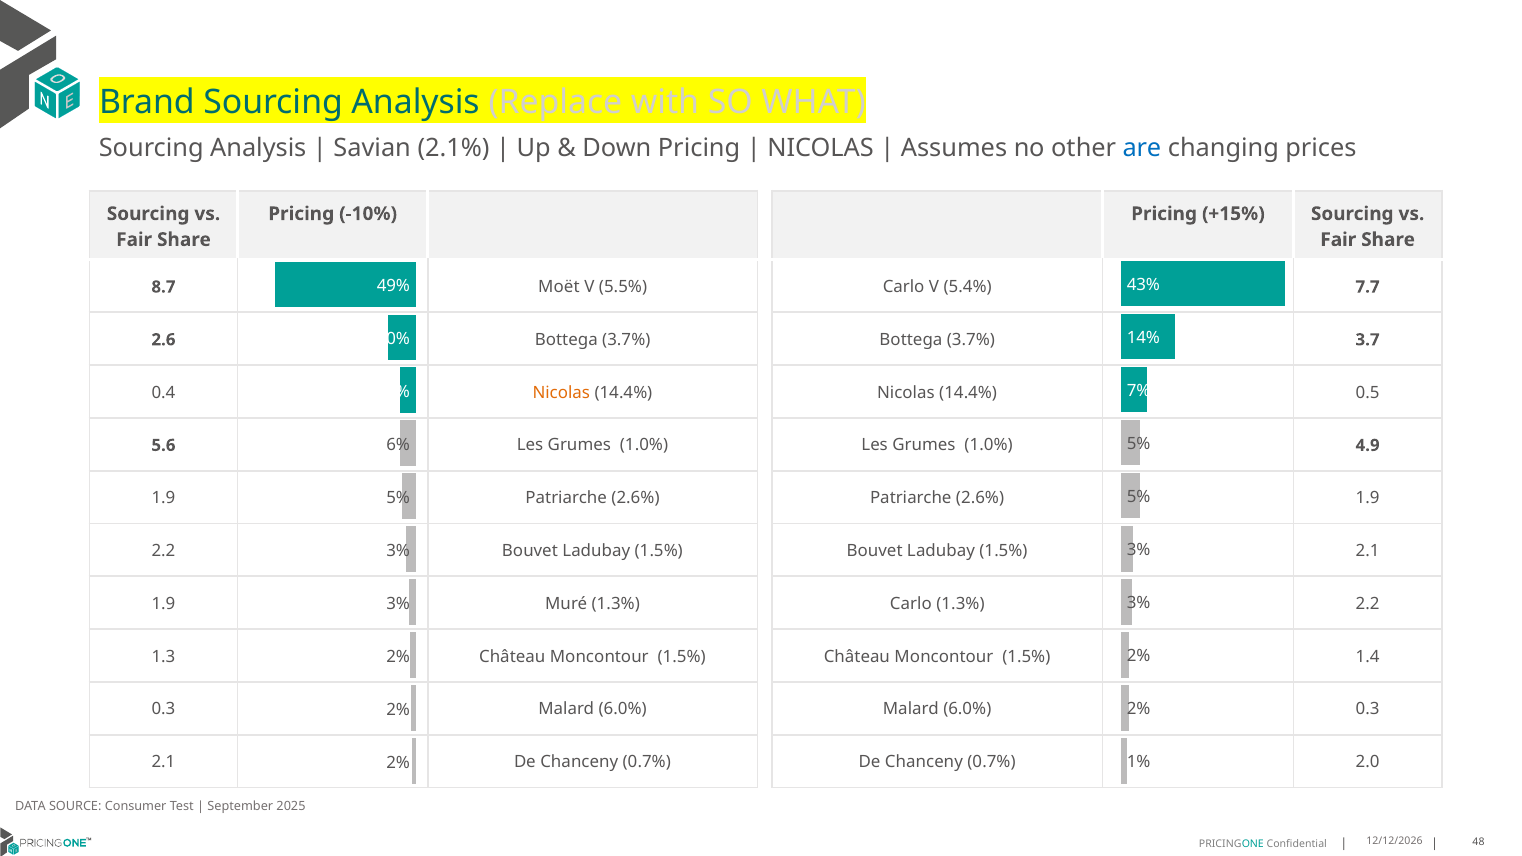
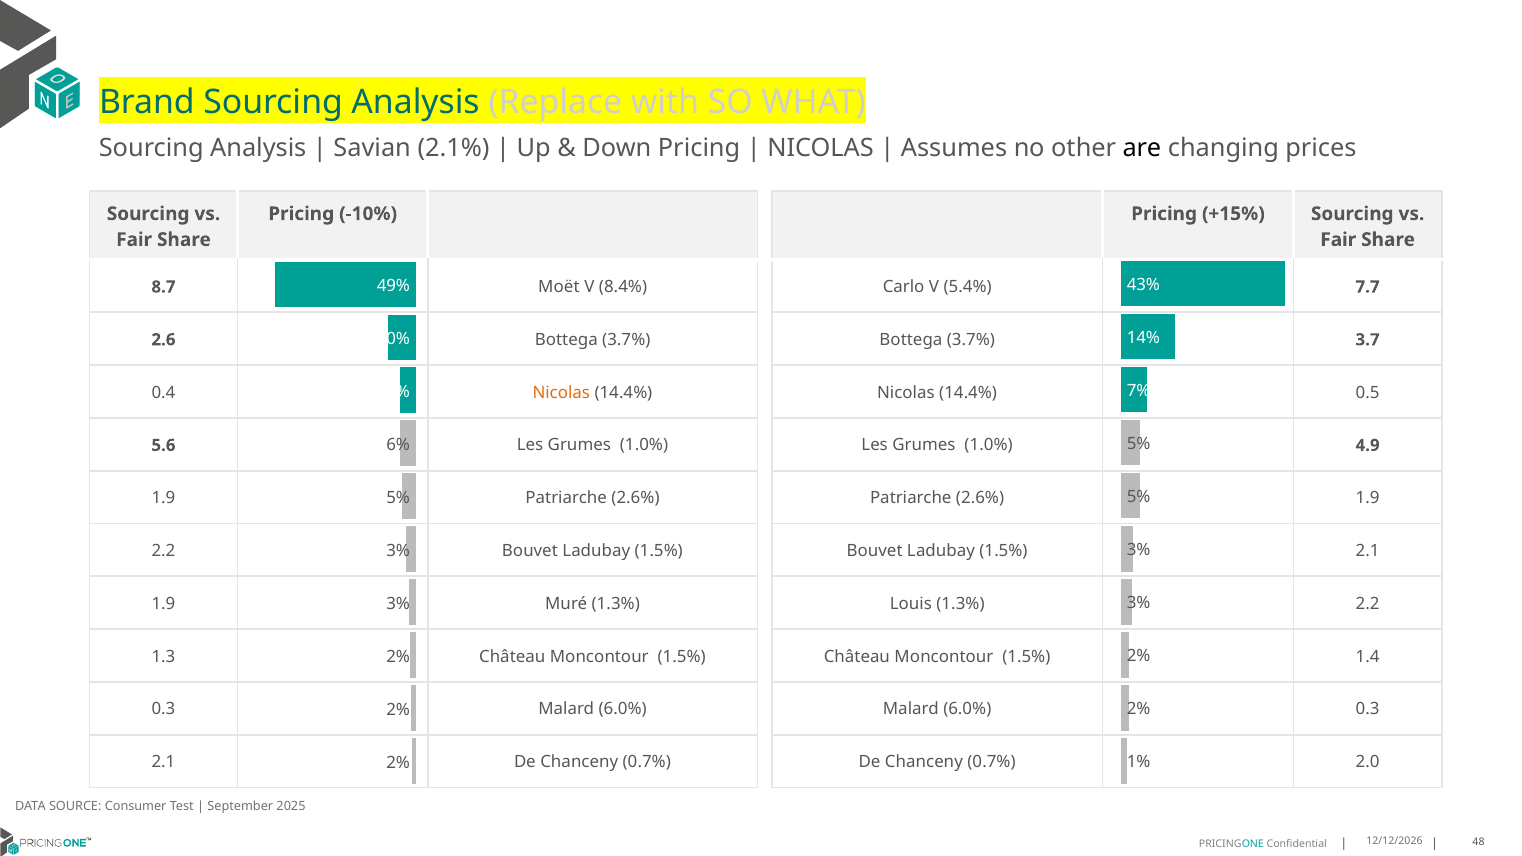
are colour: blue -> black (1142, 148)
5.5%: 5.5% -> 8.4% (623, 287)
Carlo: Carlo -> Louis (911, 604)
